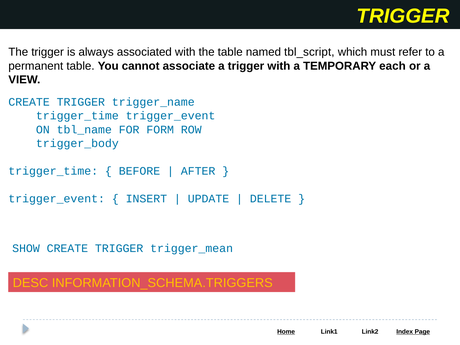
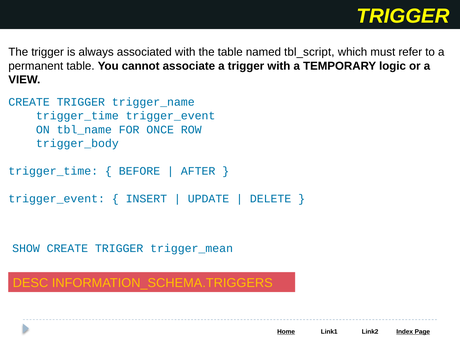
each: each -> logic (393, 66)
FORM: FORM -> ONCE (160, 130)
